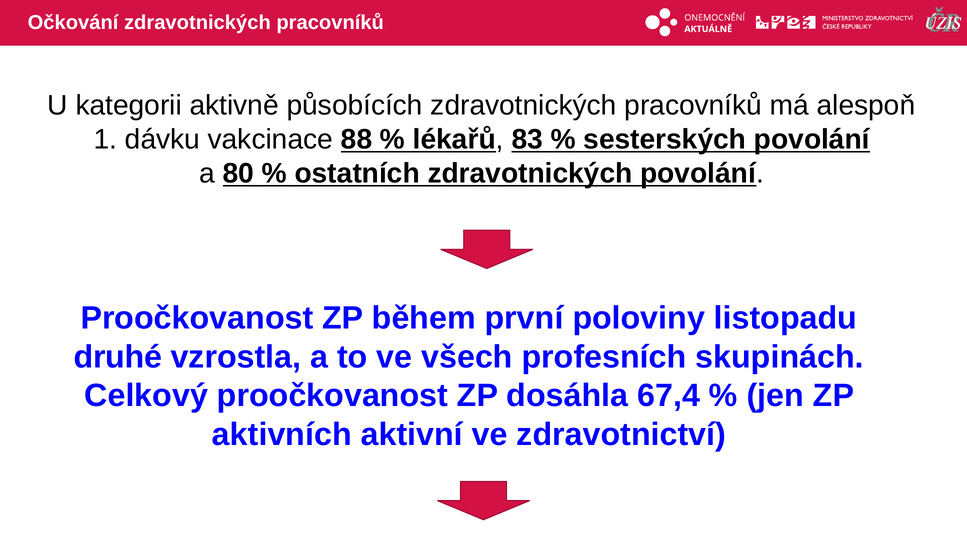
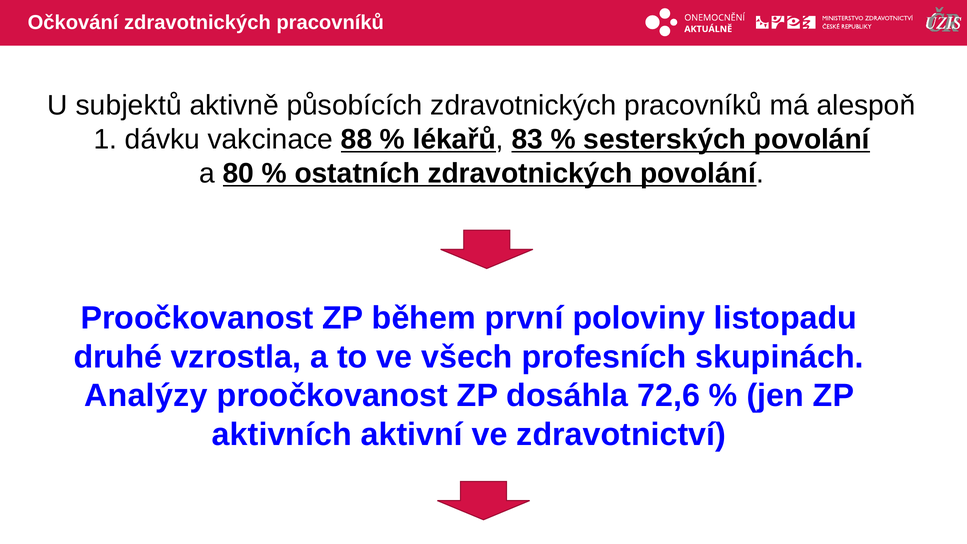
kategorii: kategorii -> subjektů (129, 105)
Celkový: Celkový -> Analýzy (146, 396)
67,4: 67,4 -> 72,6 (669, 396)
